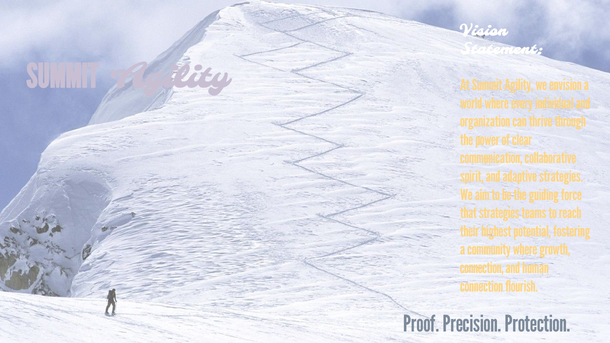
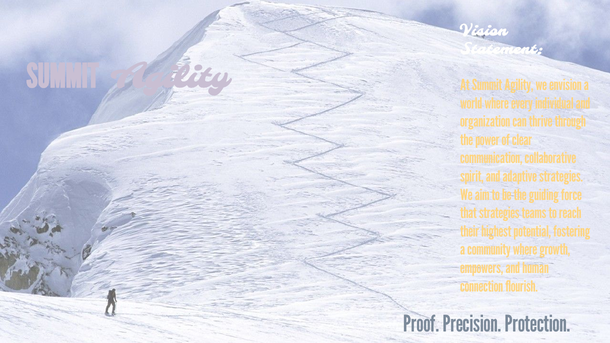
connection: connection -> empowers (482, 268)
